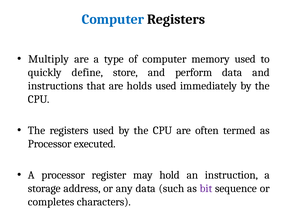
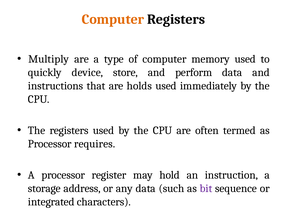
Computer colour: blue -> orange (113, 19)
define: define -> device (87, 73)
executed: executed -> requires (95, 144)
completes: completes -> integrated (51, 202)
